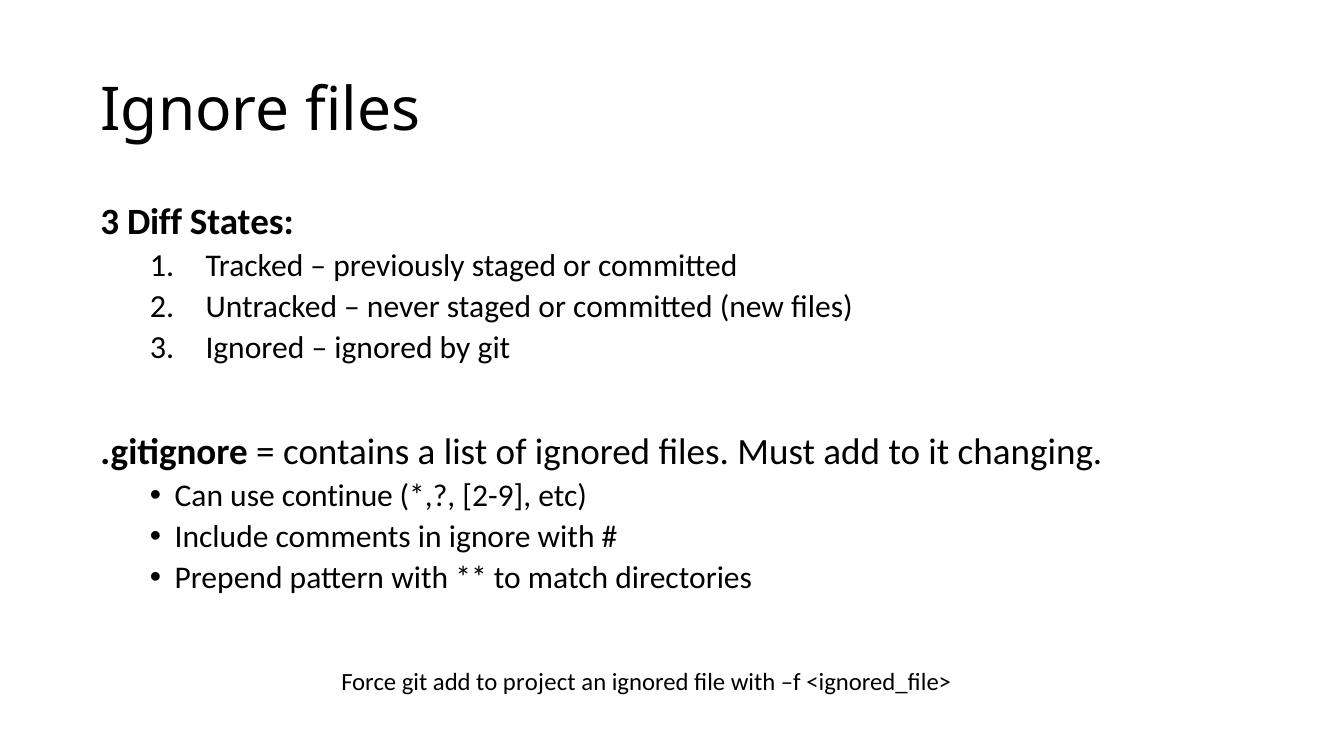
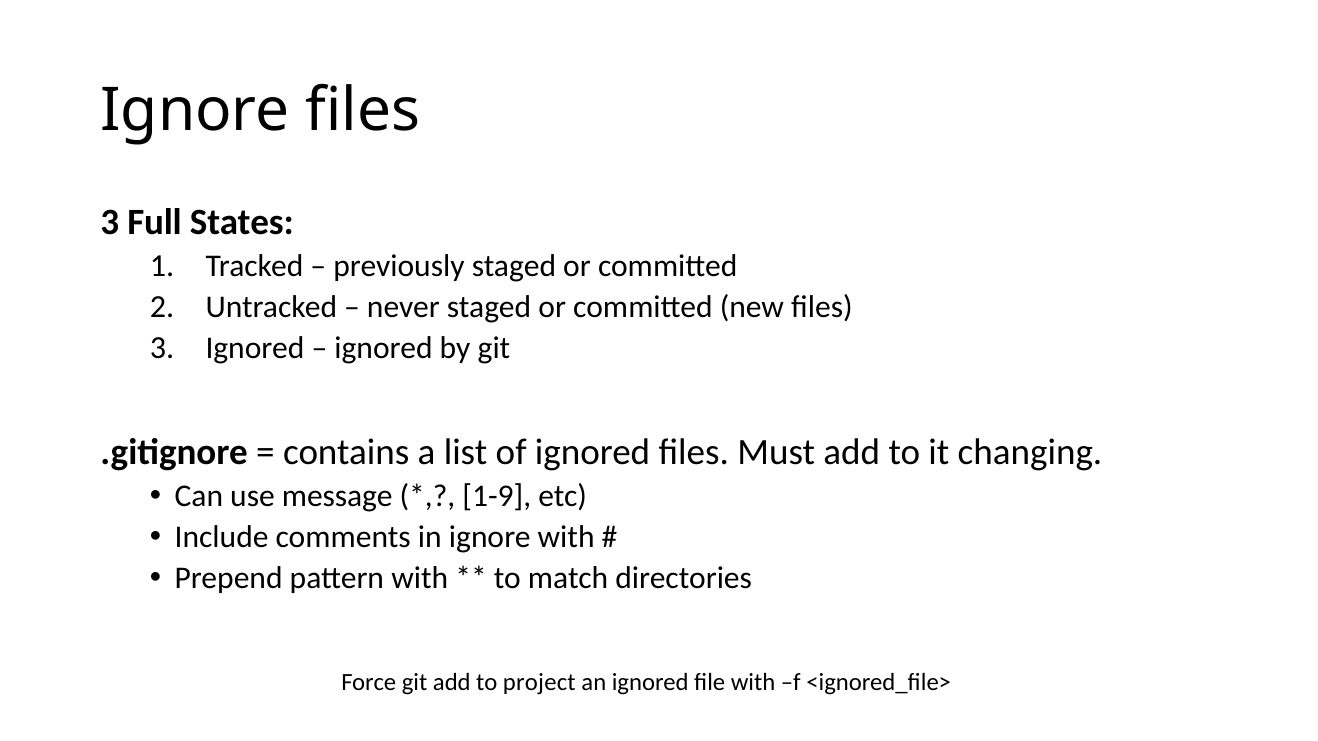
Diff: Diff -> Full (155, 222)
continue: continue -> message (337, 497)
2-9: 2-9 -> 1-9 (497, 497)
